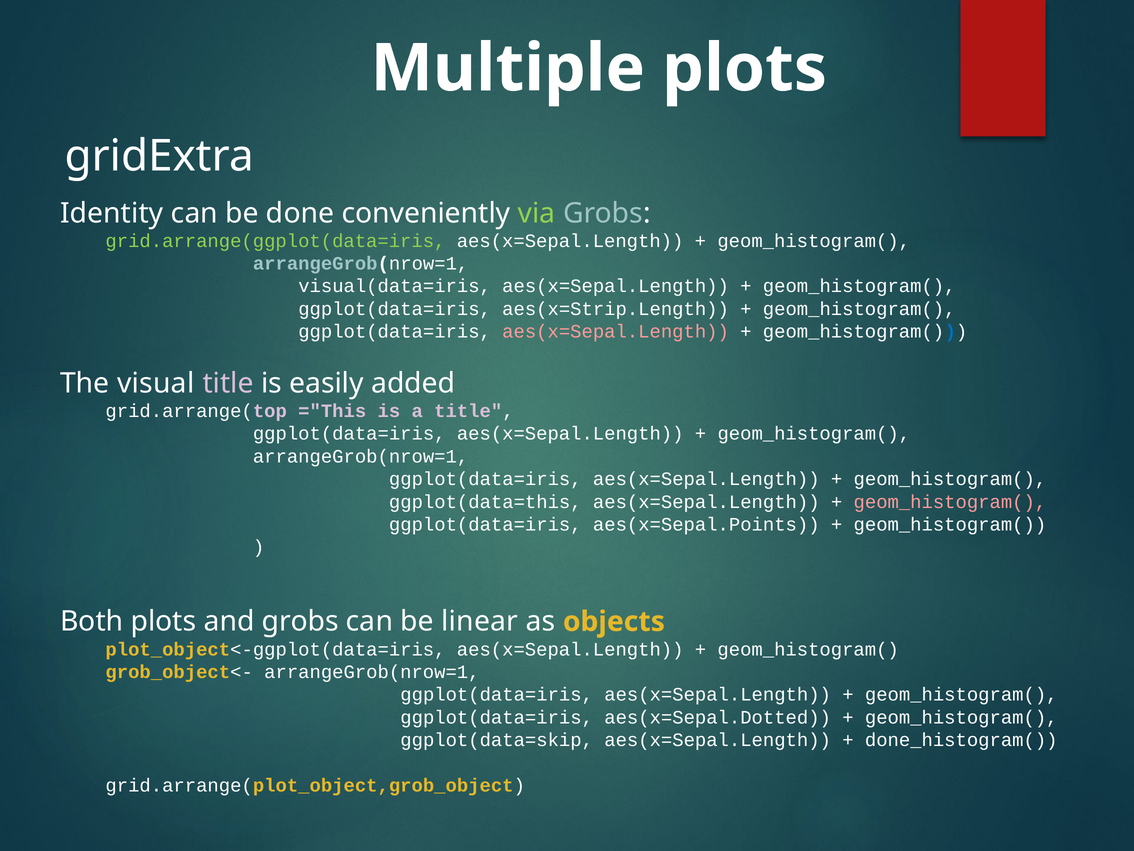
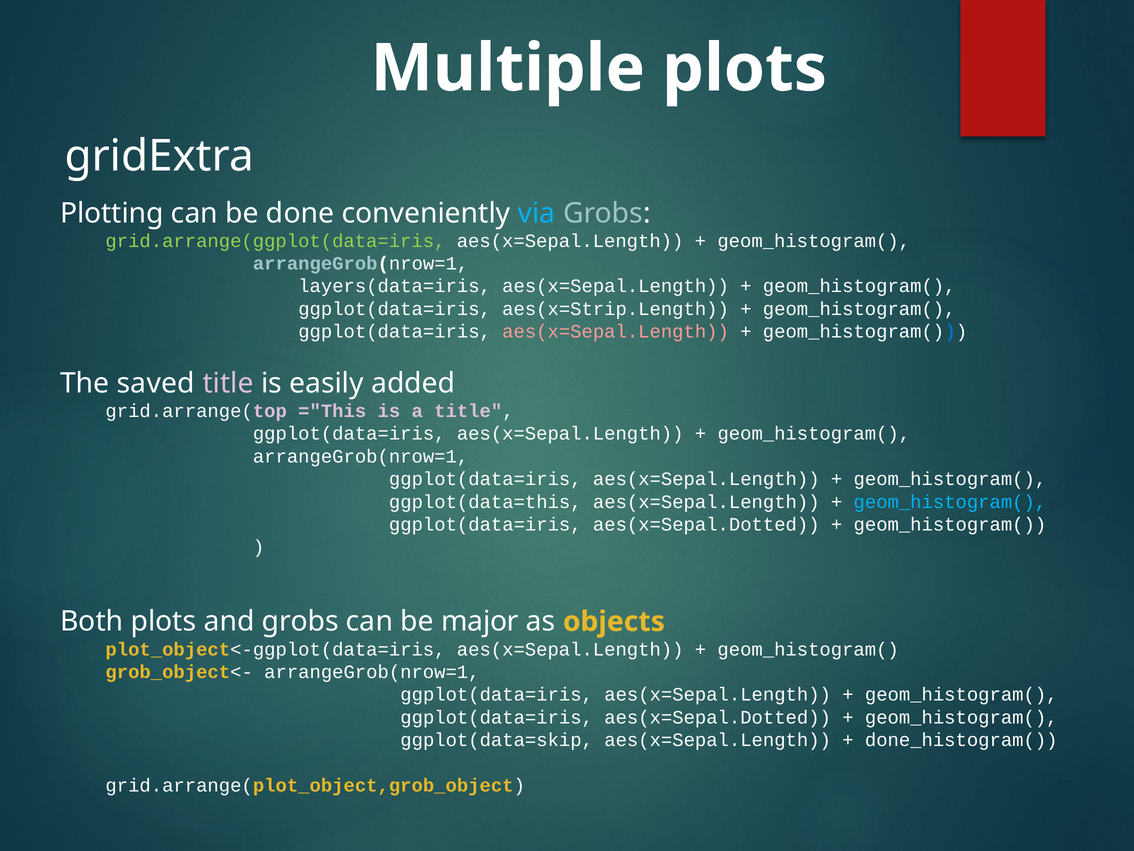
Identity: Identity -> Plotting (112, 213)
via colour: light green -> light blue (536, 213)
visual(data=iris: visual(data=iris -> layers(data=iris (395, 286)
visual: visual -> saved (156, 383)
geom_histogram( colour: pink -> light blue (950, 502)
aes(x=Sepal.Points: aes(x=Sepal.Points -> aes(x=Sepal.Dotted (706, 524)
linear: linear -> major (480, 621)
